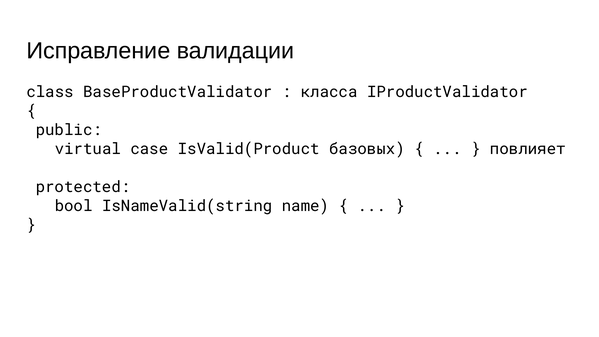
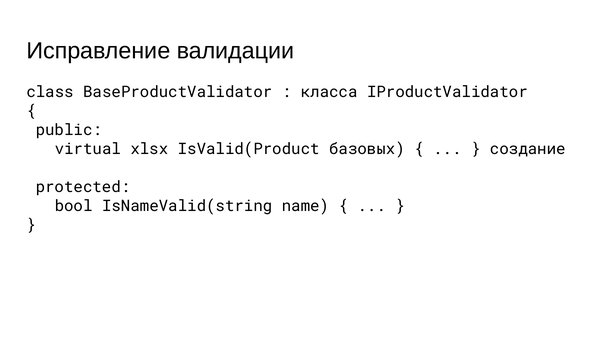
case: case -> xlsx (149, 149)
повлияет: повлияет -> создание (528, 149)
